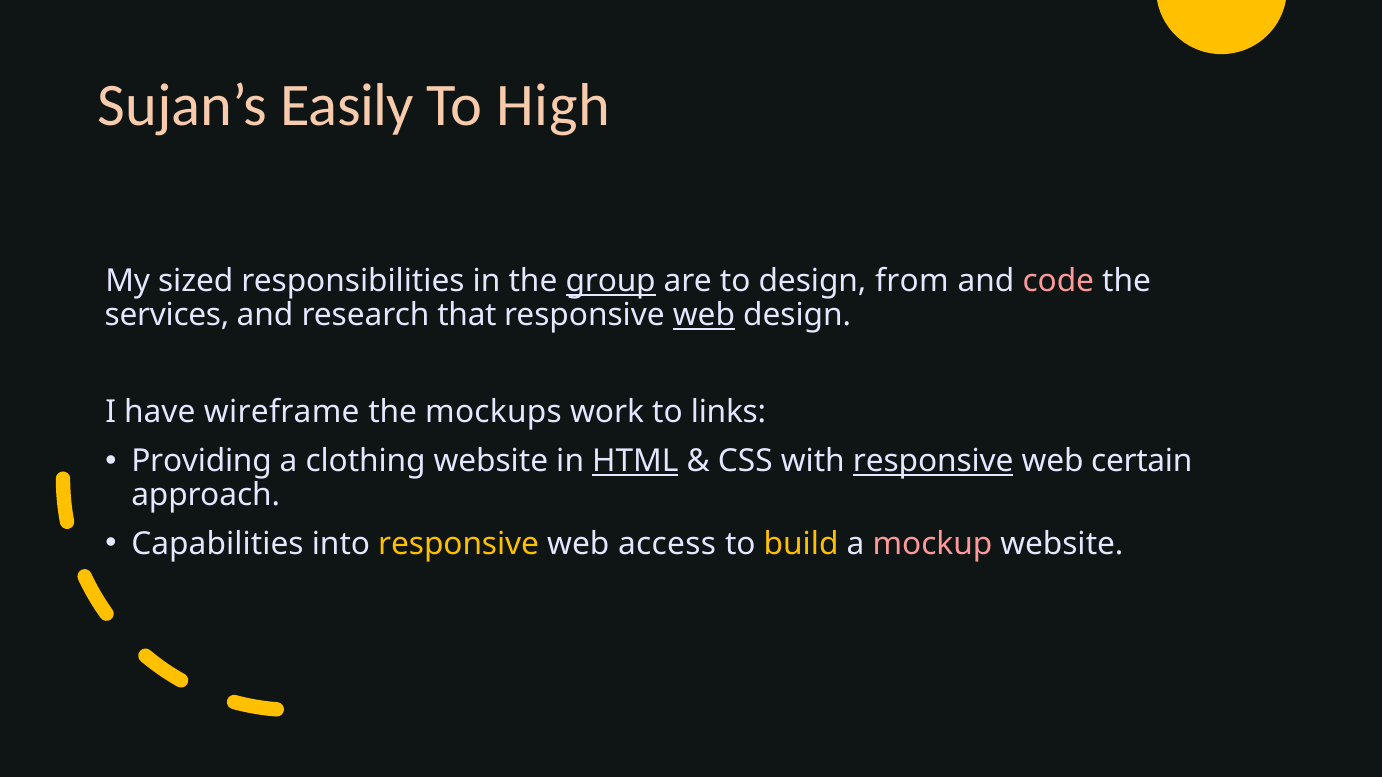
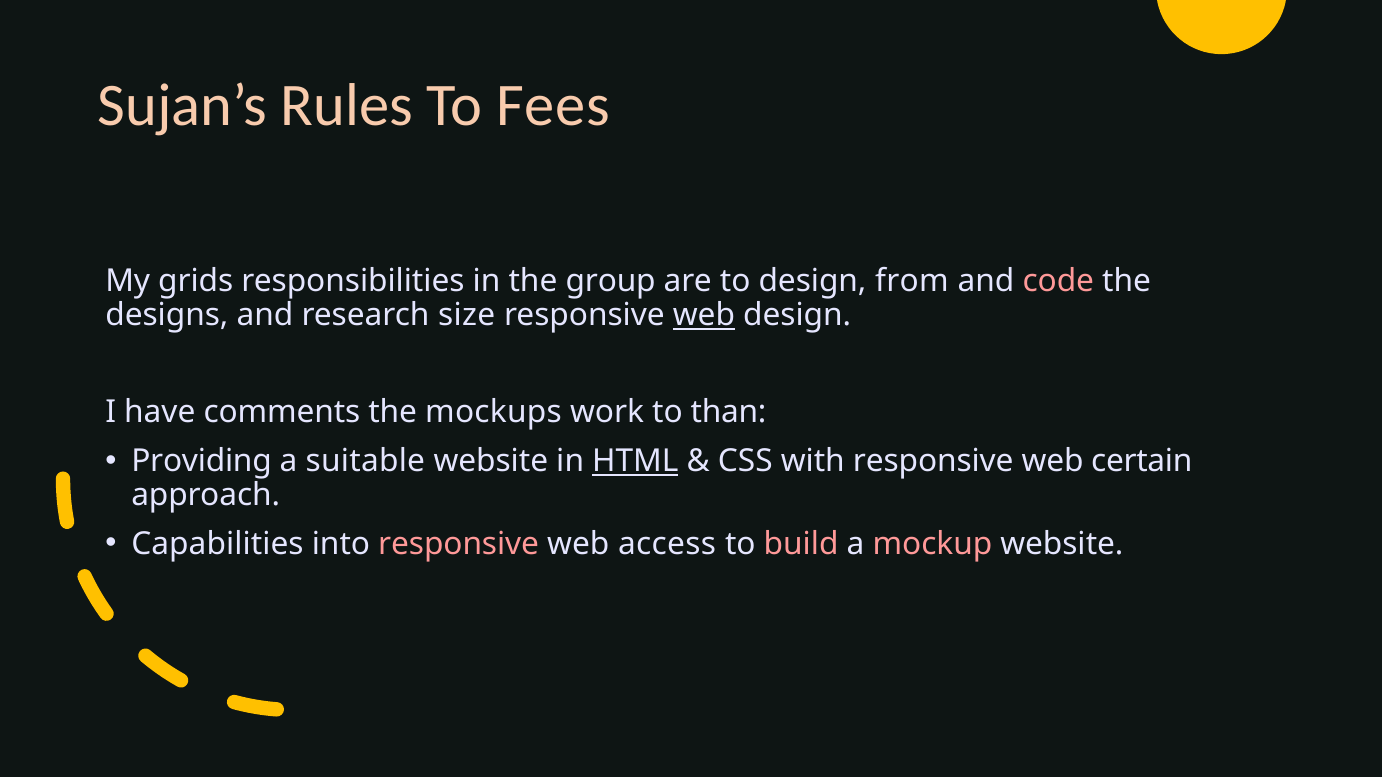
Easily: Easily -> Rules (347, 106)
High: High -> Fees (553, 106)
sized: sized -> grids (196, 281)
group underline: present -> none (611, 281)
services: services -> designs (167, 316)
that: that -> size (467, 316)
wireframe: wireframe -> comments (282, 413)
links: links -> than (729, 413)
clothing: clothing -> suitable (365, 461)
responsive underline: present -> none (933, 461)
responsive colour: yellow -> pink (459, 544)
build colour: yellow -> pink (801, 544)
